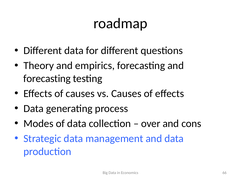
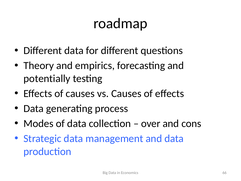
forecasting: forecasting -> potentially (47, 78)
